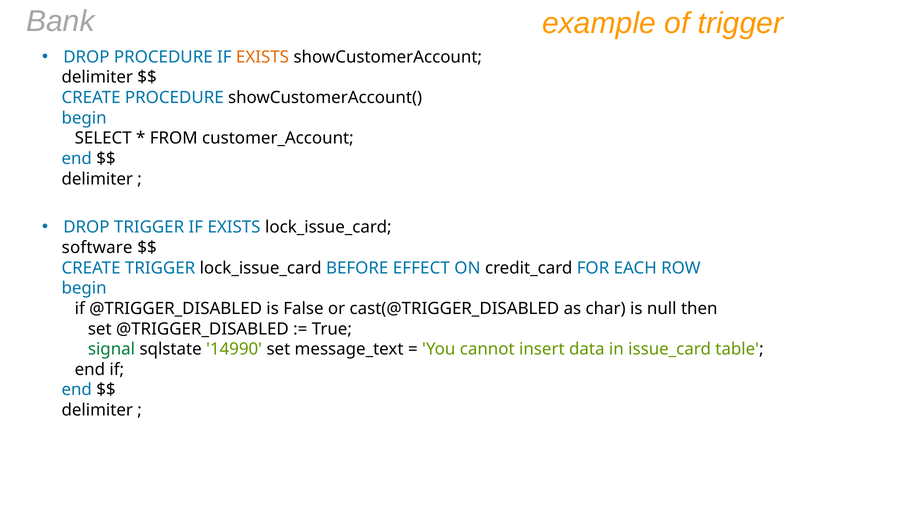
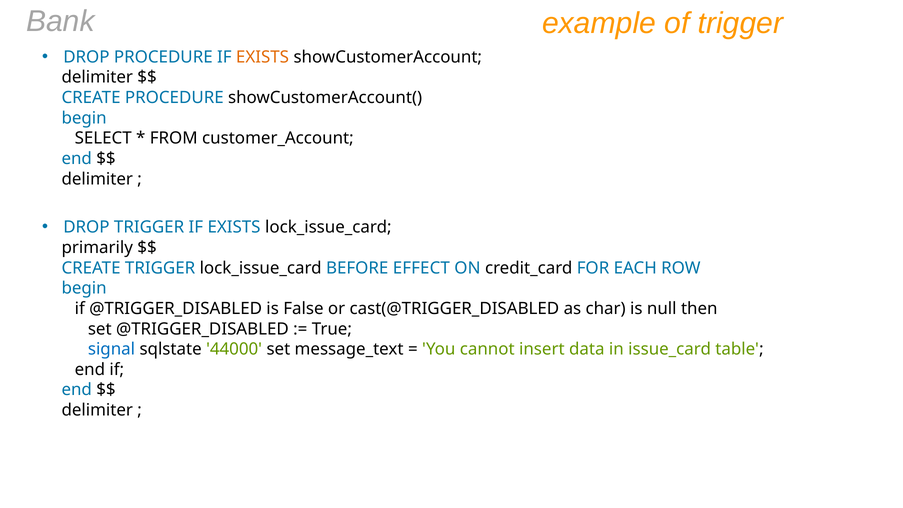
software: software -> primarily (97, 248)
signal colour: green -> blue (111, 349)
14990: 14990 -> 44000 (234, 349)
